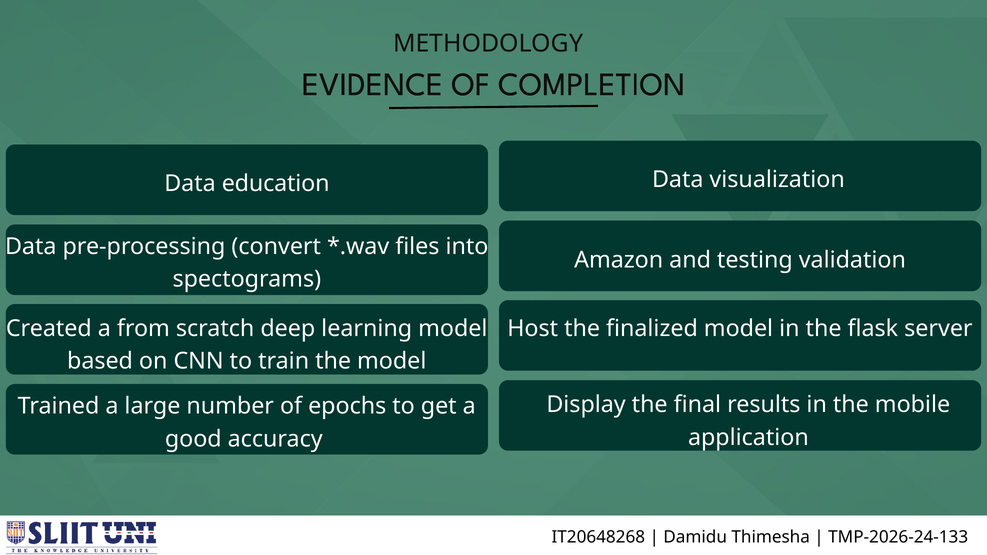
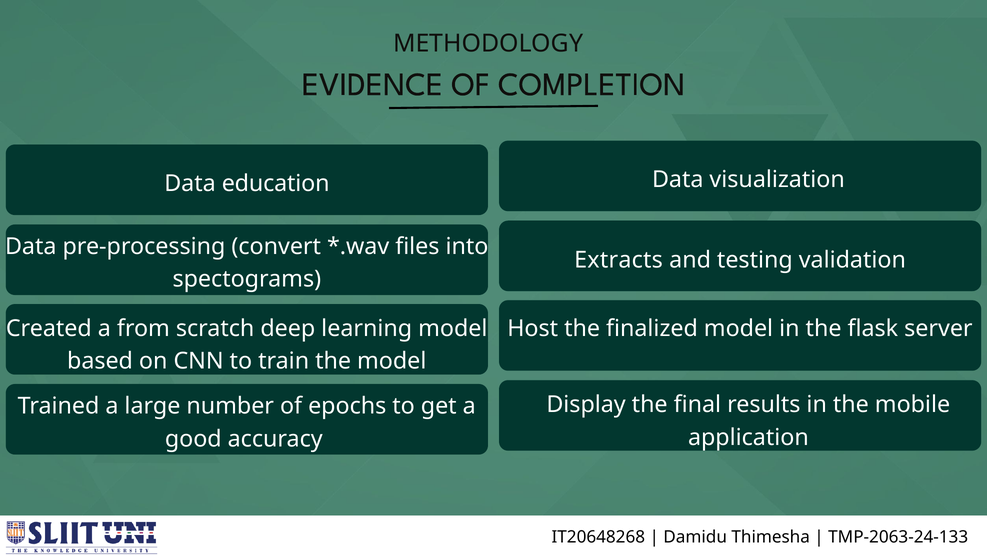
Amazon: Amazon -> Extracts (619, 260)
TMP-2026-24-133: TMP-2026-24-133 -> TMP-2063-24-133 (898, 537)
